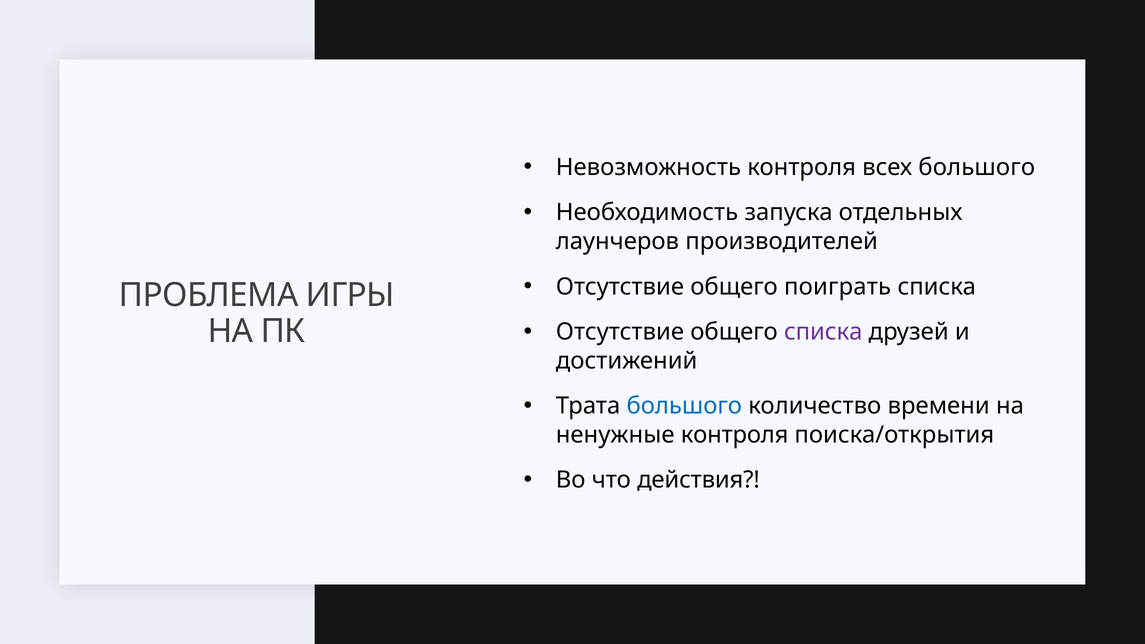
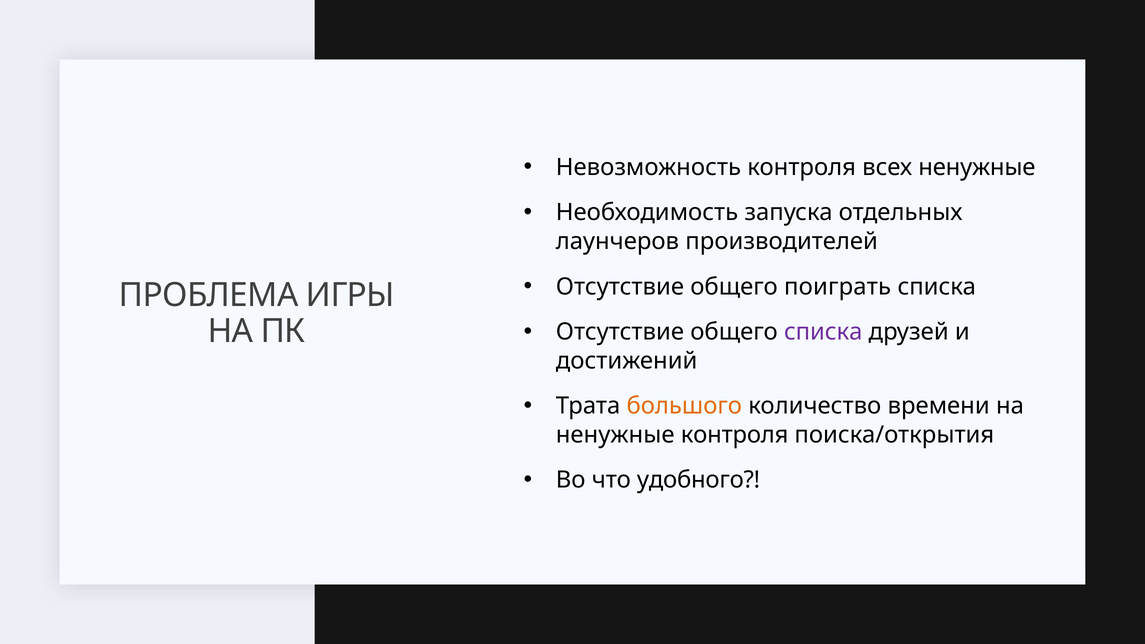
всех большого: большого -> ненужные (977, 167)
большого colour: blue -> orange (684, 406)
действия: действия -> удобного (699, 480)
